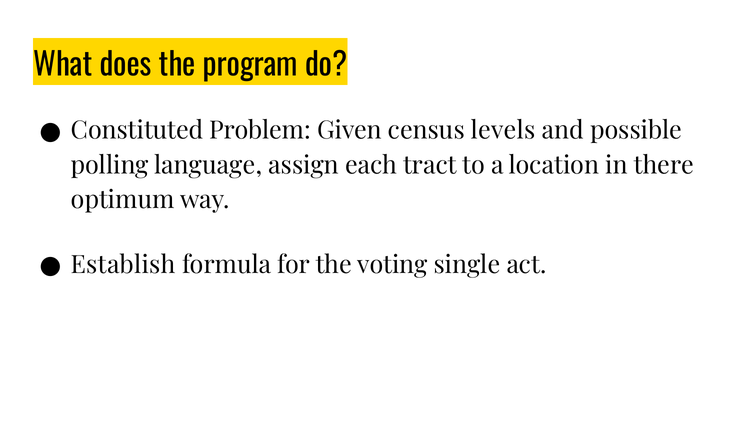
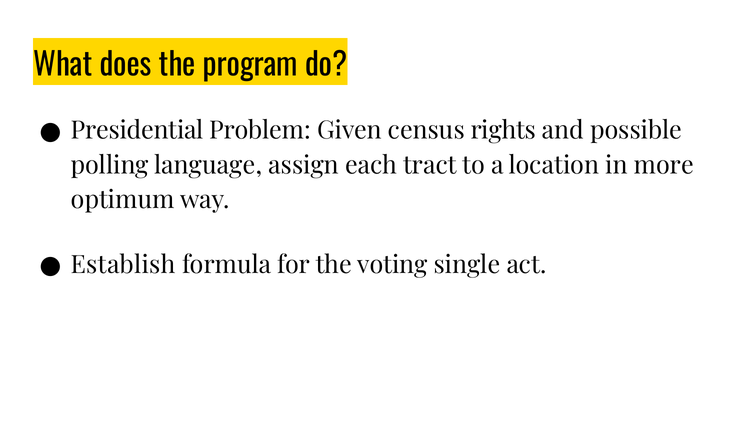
Constituted: Constituted -> Presidential (137, 130)
levels: levels -> rights (503, 130)
there: there -> more (664, 165)
